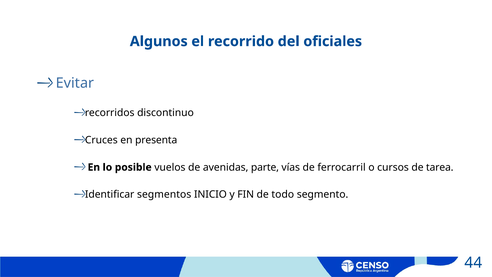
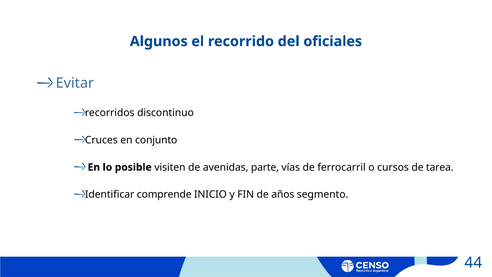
presenta: presenta -> conjunto (156, 140)
vuelos: vuelos -> visiten (170, 167)
segmentos: segmentos -> comprende (164, 194)
todo: todo -> años (283, 194)
